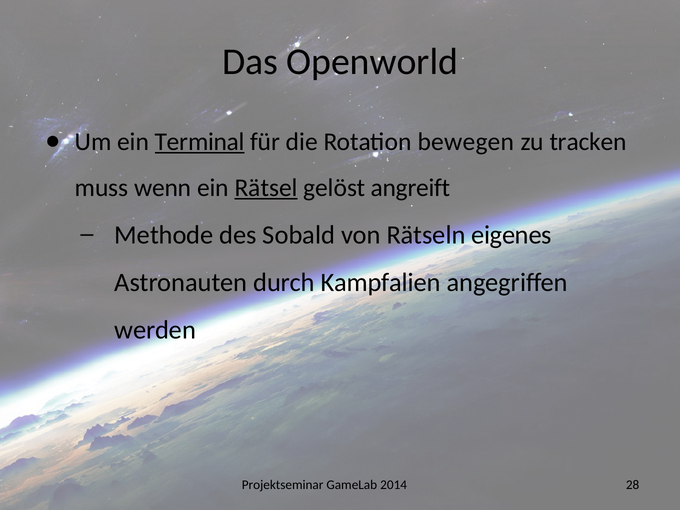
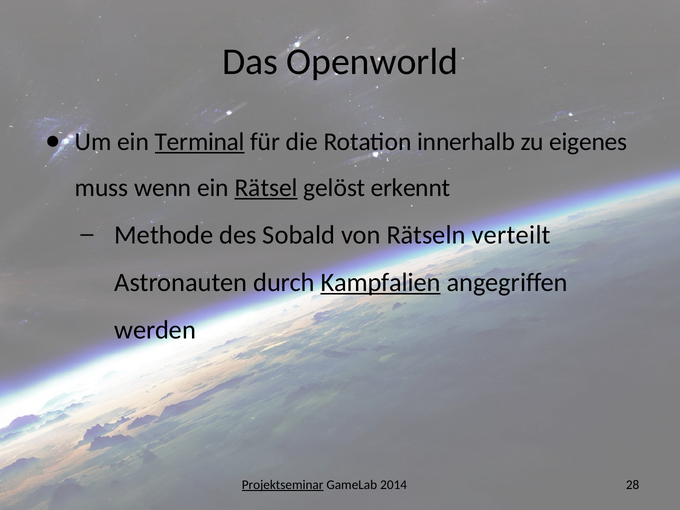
bewegen: bewegen -> innerhalb (466, 142)
tracken: tracken -> eigenes (588, 142)
angreift: angreift -> erkennt (410, 188)
eigenes: eigenes -> verteilt (511, 235)
Kampfalien underline: none -> present (381, 282)
Projektseminar underline: none -> present (283, 485)
